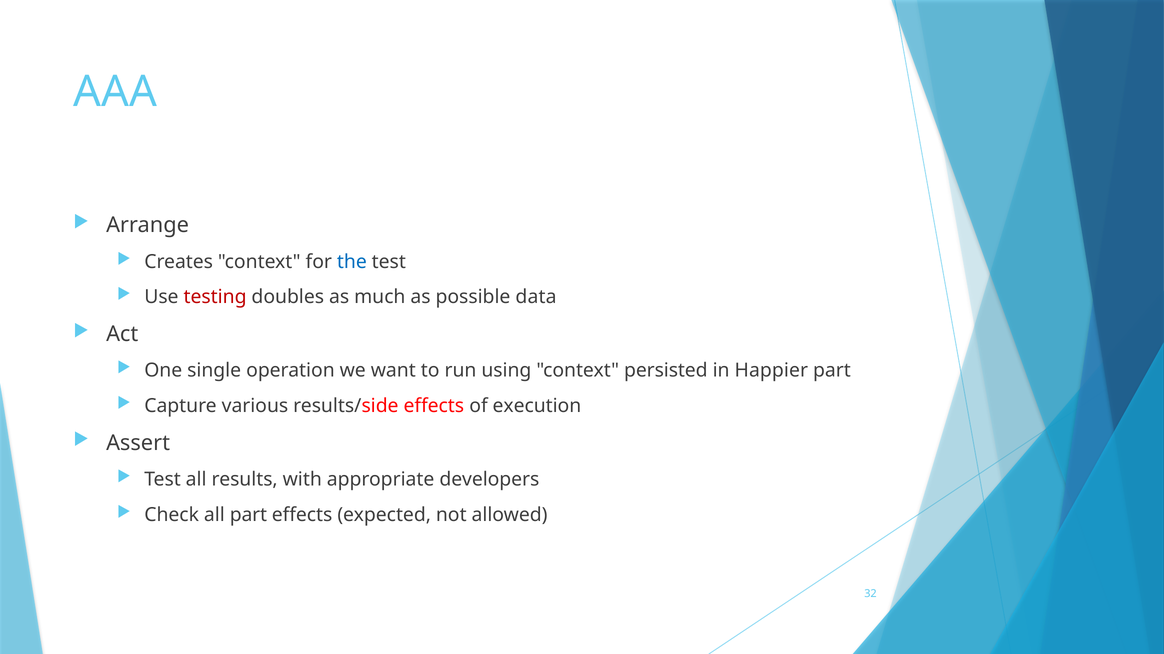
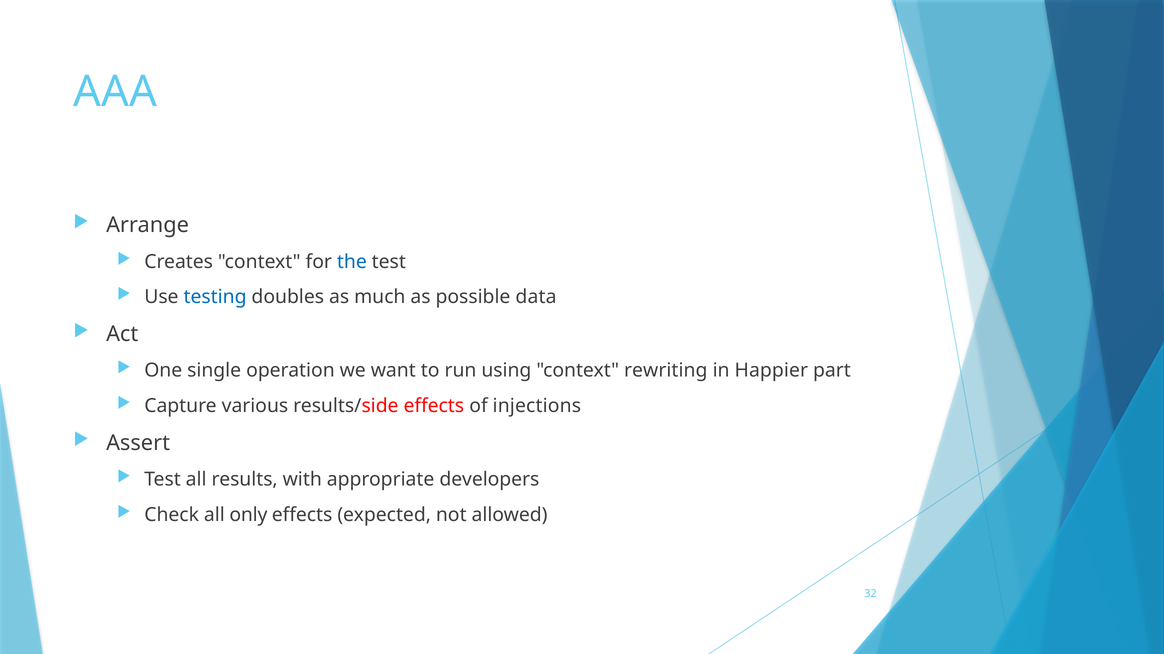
testing colour: red -> blue (215, 297)
persisted: persisted -> rewriting (666, 371)
execution: execution -> injections (537, 406)
all part: part -> only (248, 515)
